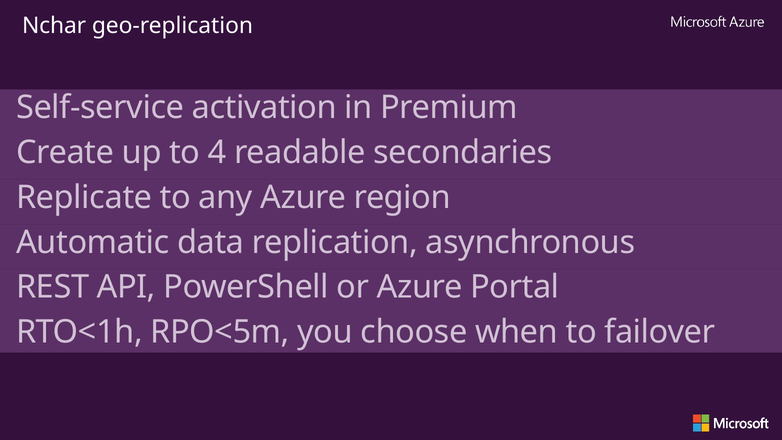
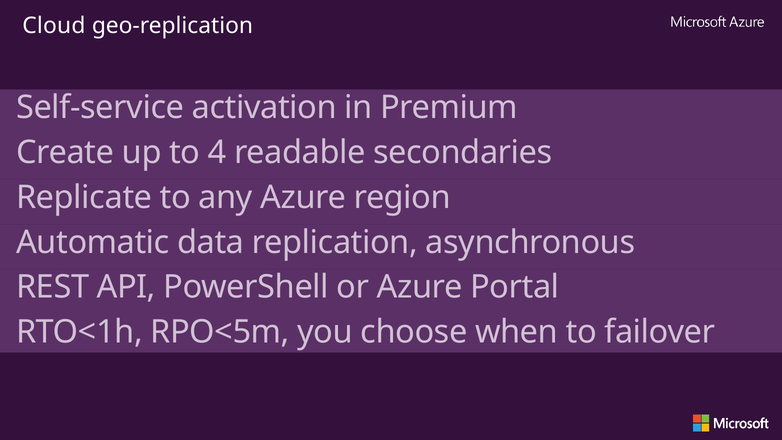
Nchar: Nchar -> Cloud (54, 26)
